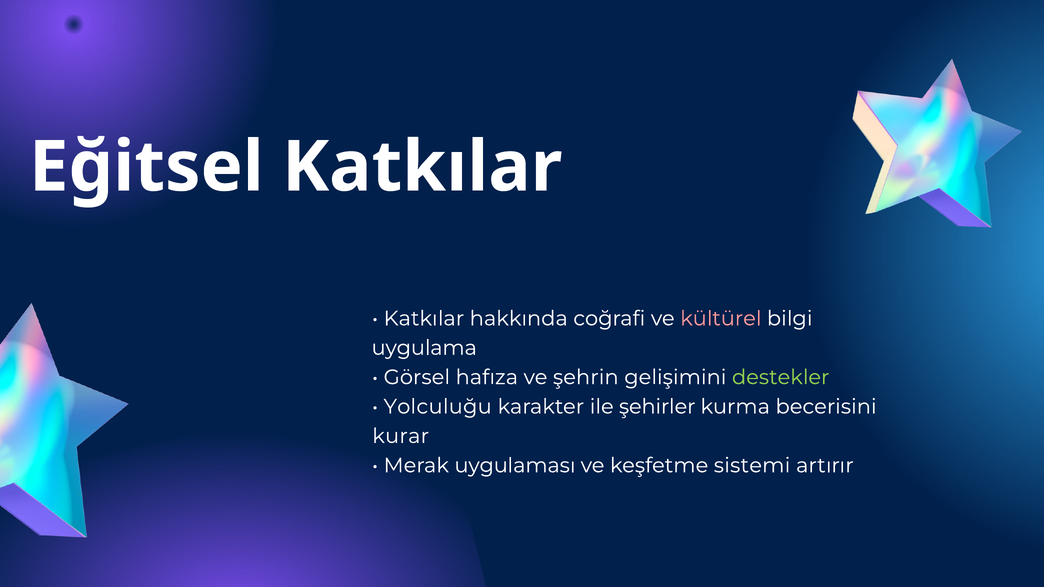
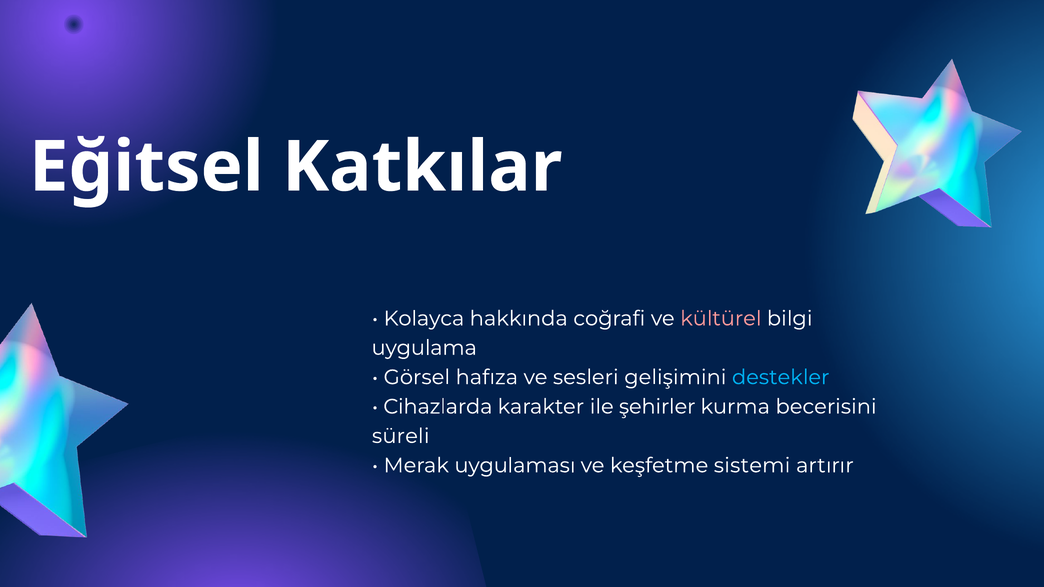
Katkılar: Katkılar -> Kolayca (424, 319)
şehrin: şehrin -> sesleri (586, 377)
destekler colour: light green -> light blue (781, 377)
Yolculuğu: Yolculuğu -> Cihazlarda (438, 407)
kurar: kurar -> süreli (401, 436)
